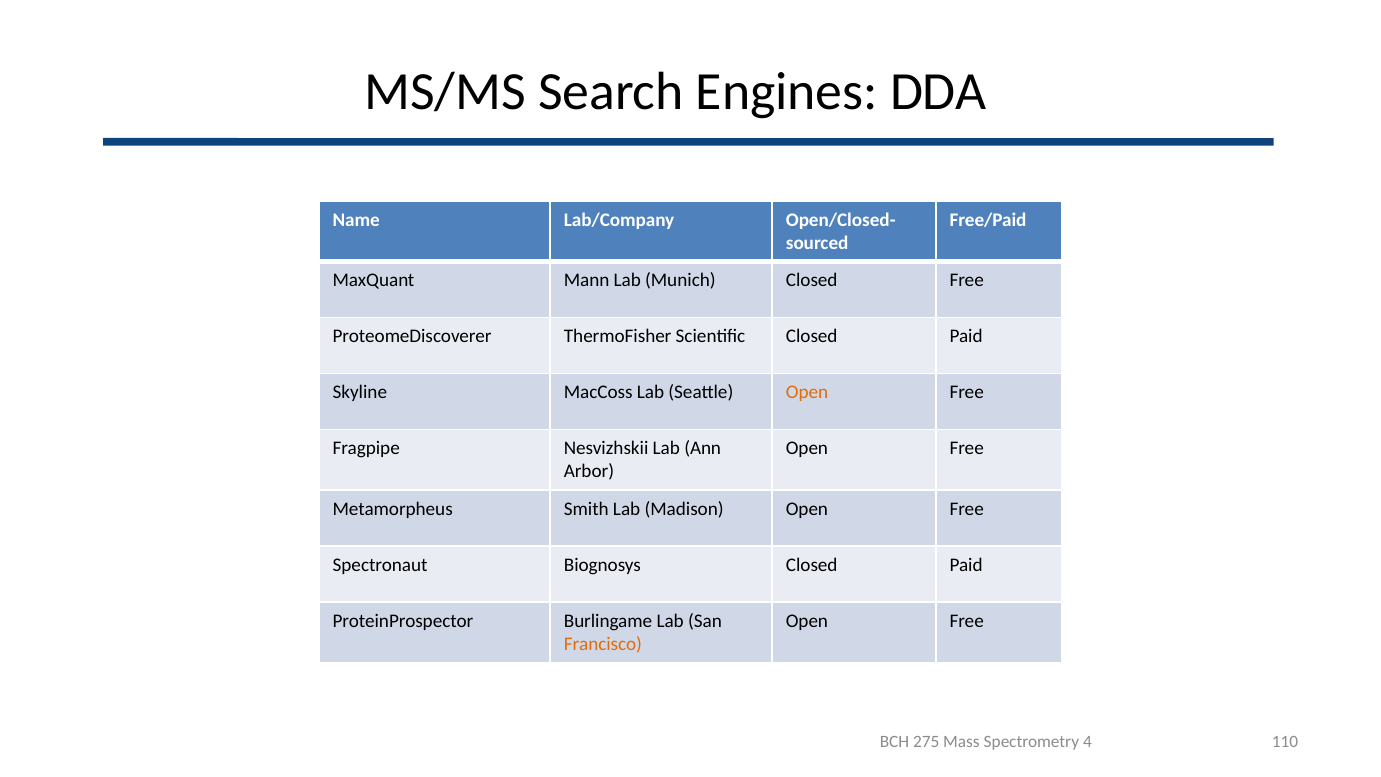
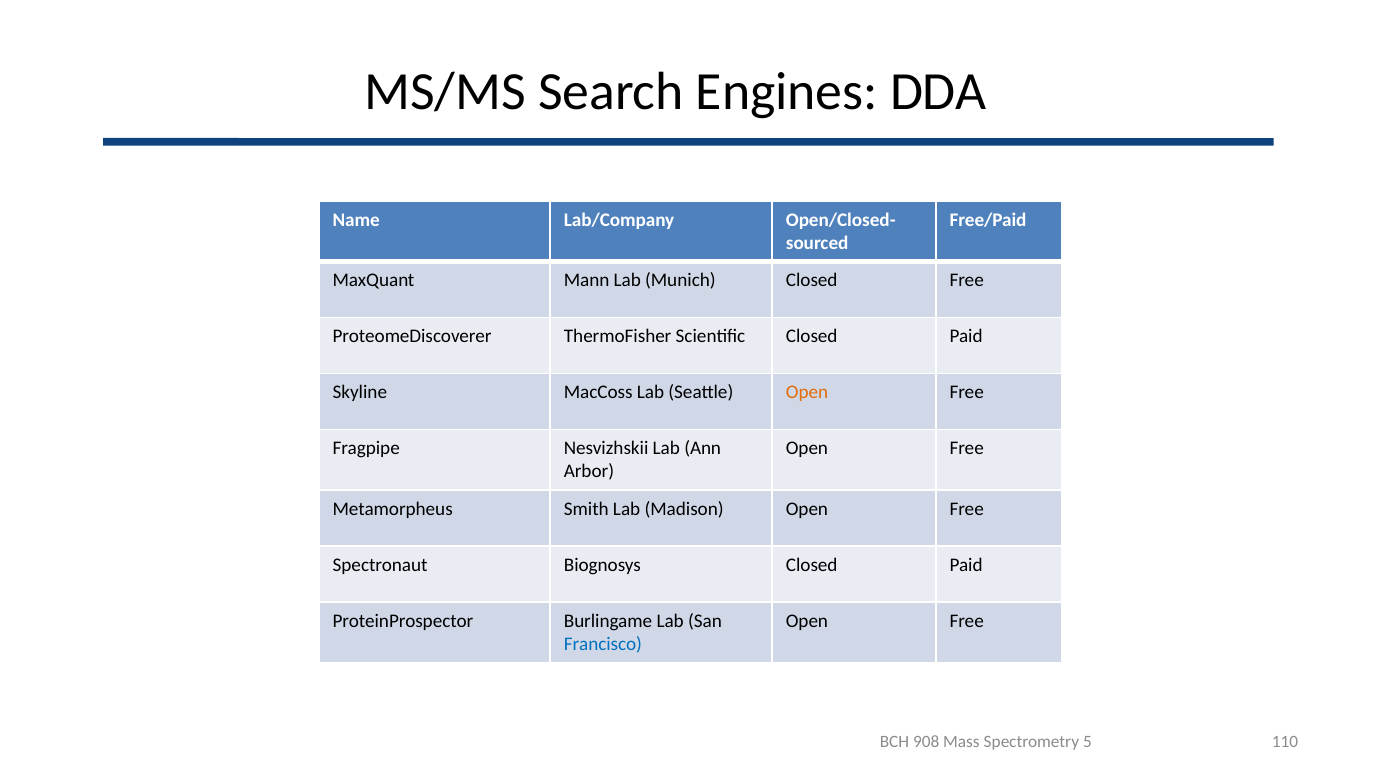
Francisco colour: orange -> blue (603, 644)
275: 275 -> 908 (926, 742)
4: 4 -> 5 (1088, 742)
